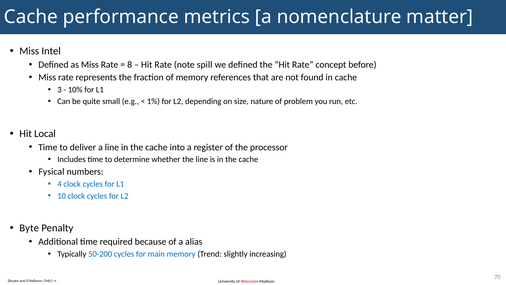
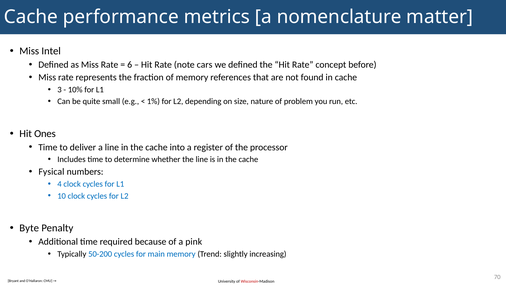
8: 8 -> 6 (130, 64)
spill: spill -> cars (205, 64)
Local: Local -> Ones (45, 134)
alias: alias -> pink (194, 241)
